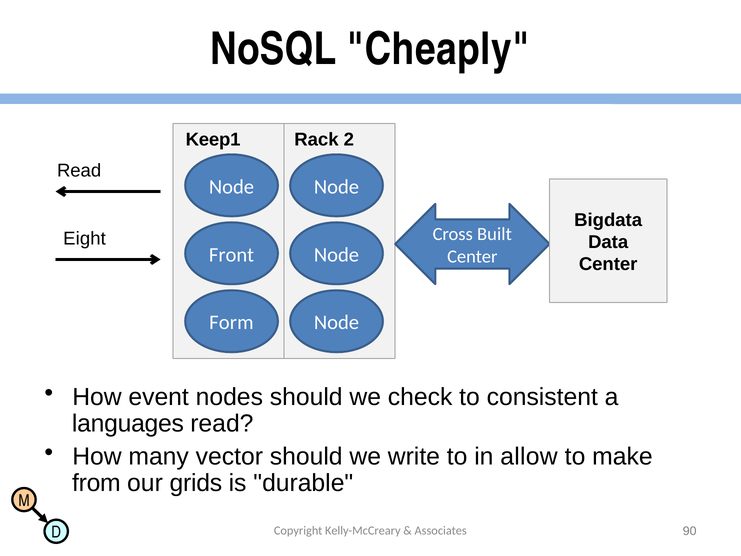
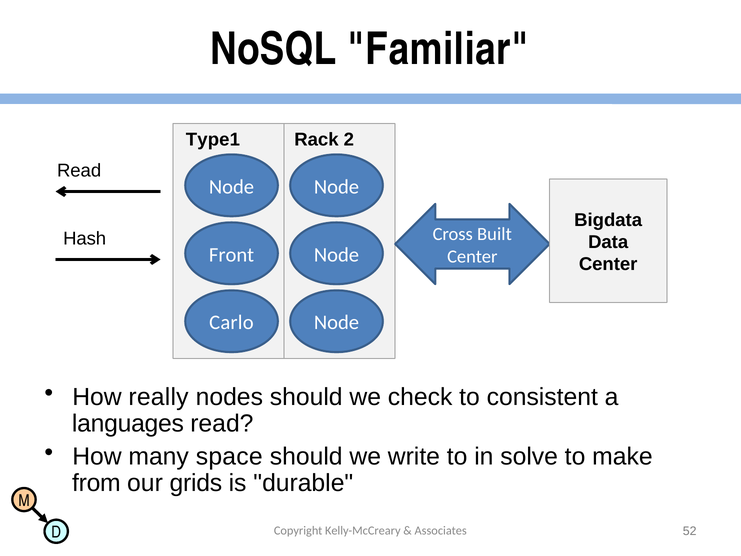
Cheaply: Cheaply -> Familiar (438, 49)
Keep1: Keep1 -> Type1 (213, 140)
Eight: Eight -> Hash (85, 238)
Form: Form -> Carlo (231, 323)
event: event -> really (159, 397)
vector: vector -> space (229, 456)
allow: allow -> solve (529, 456)
90: 90 -> 52 (690, 531)
